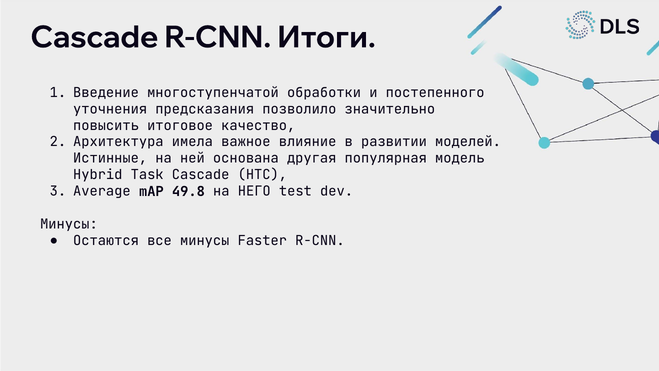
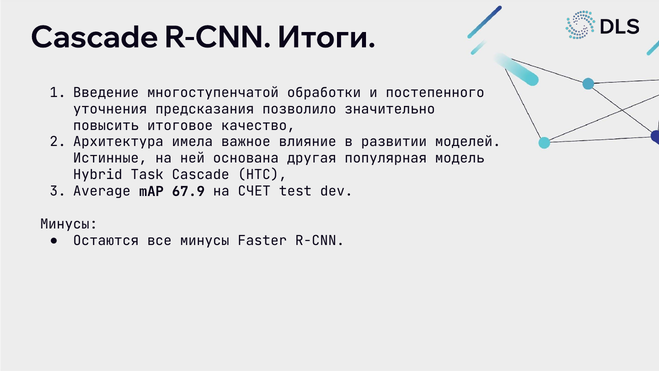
49.8: 49.8 -> 67.9 (188, 191)
НЕГО: НЕГО -> СЧЕТ (254, 191)
